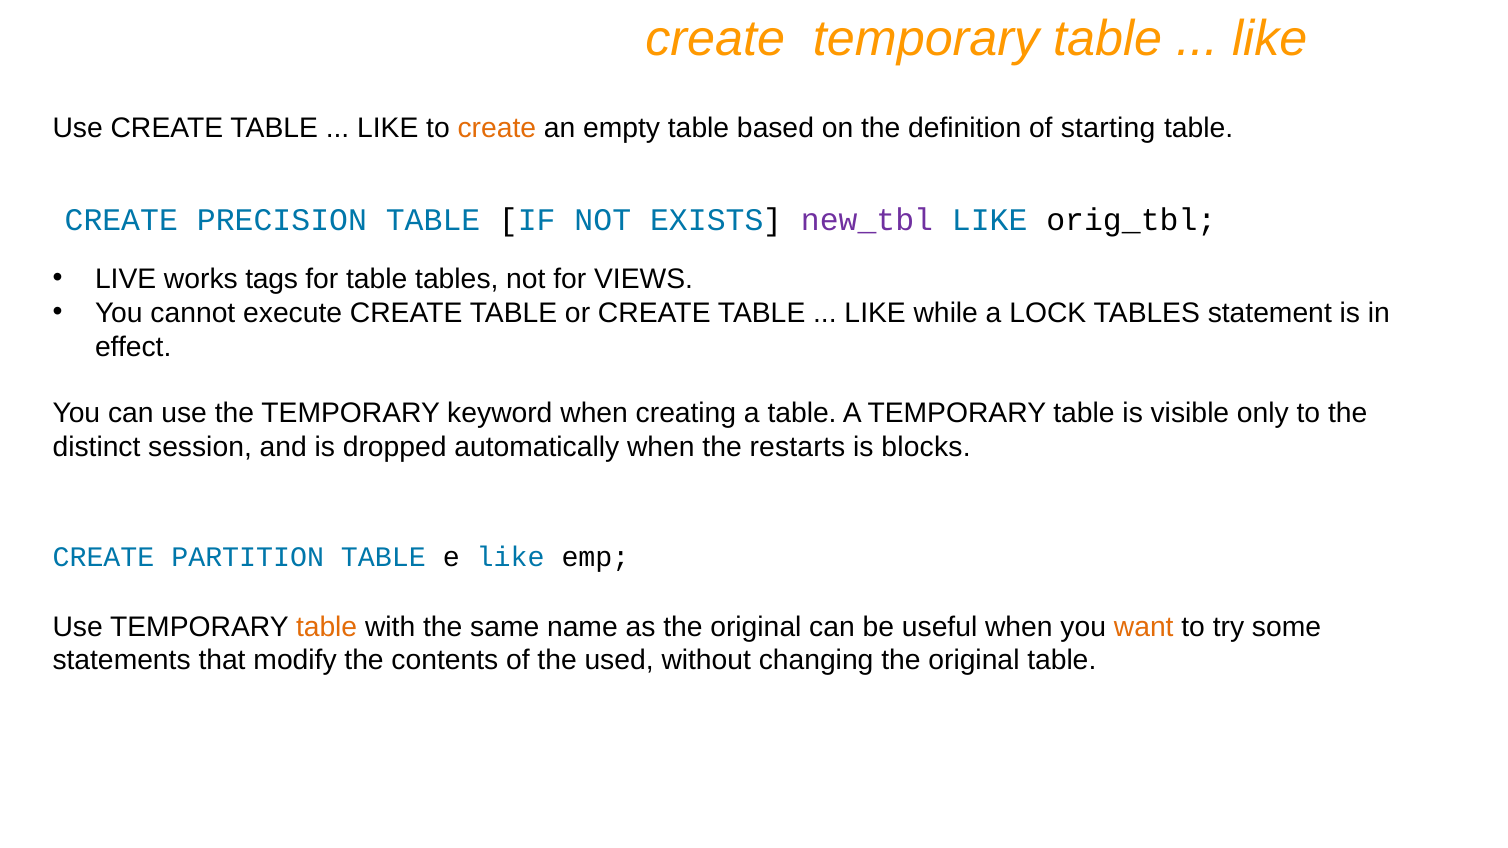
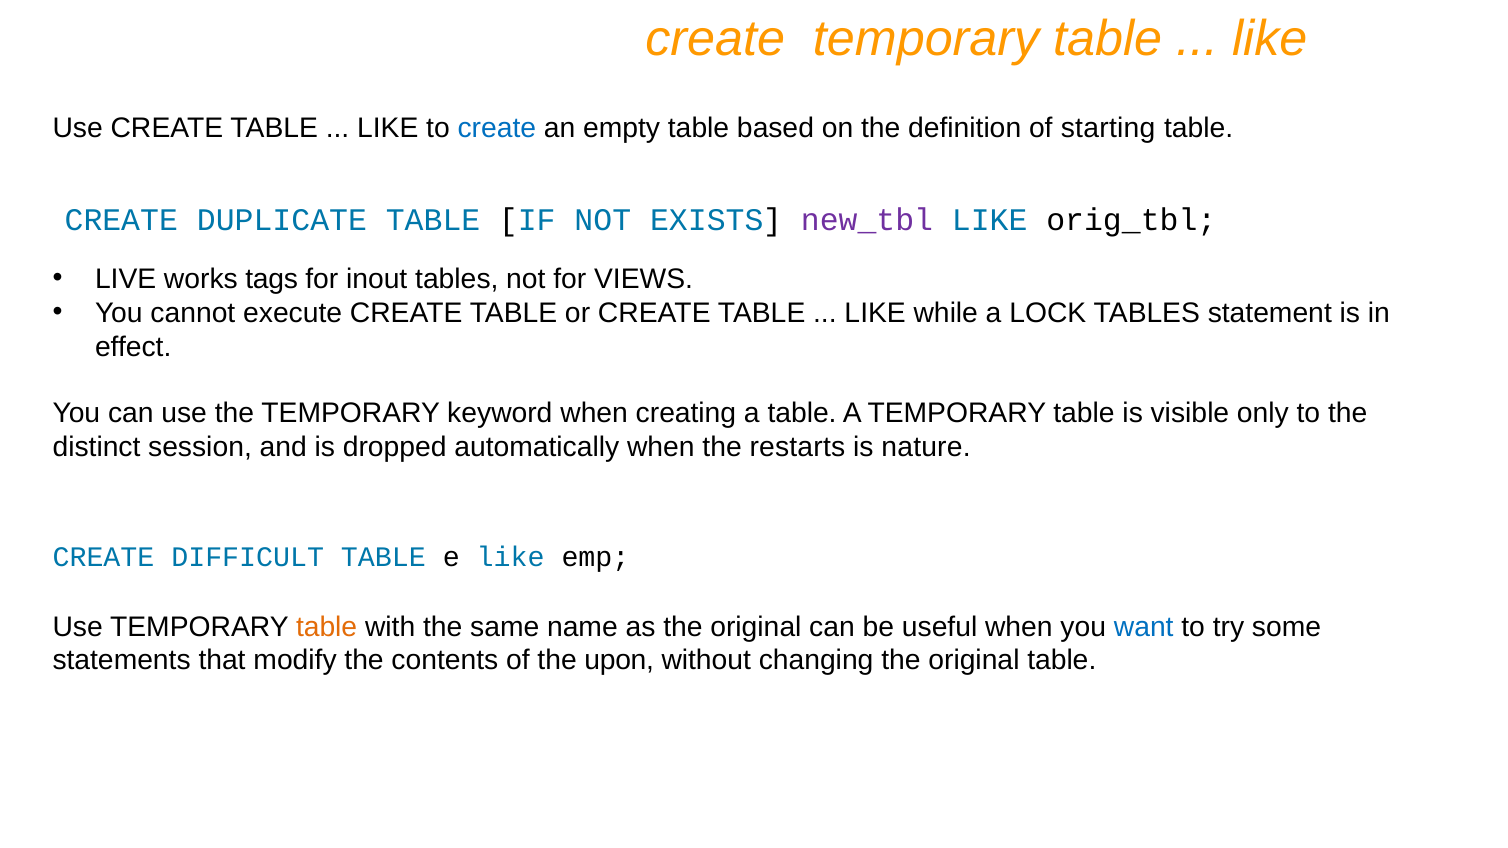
create colour: orange -> blue (497, 128)
PRECISION: PRECISION -> DUPLICATE (282, 220)
for table: table -> inout (377, 279)
blocks: blocks -> nature (926, 447)
PARTITION: PARTITION -> DIFFICULT (248, 557)
want colour: orange -> blue (1144, 627)
used: used -> upon (619, 661)
